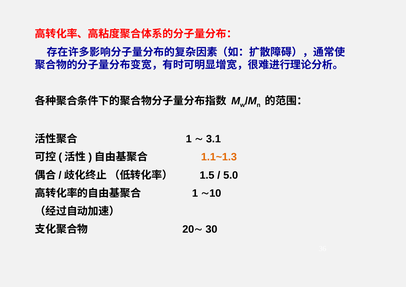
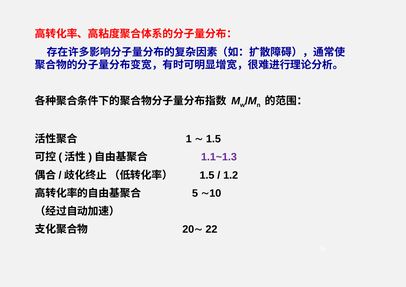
3.1: 3.1 -> 1.5 (213, 139)
1.1~1.3 colour: orange -> purple (219, 157)
5.0: 5.0 -> 1.2 (231, 175)
1: 1 -> 5 (195, 193)
30: 30 -> 22 (211, 229)
